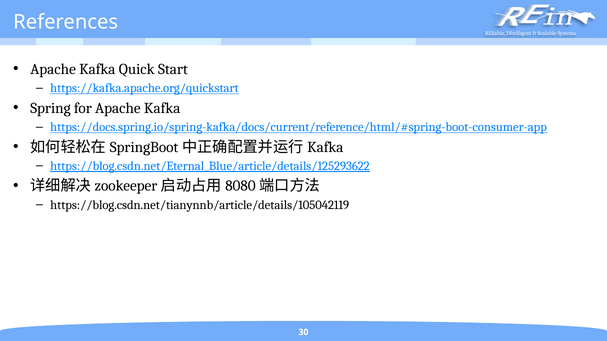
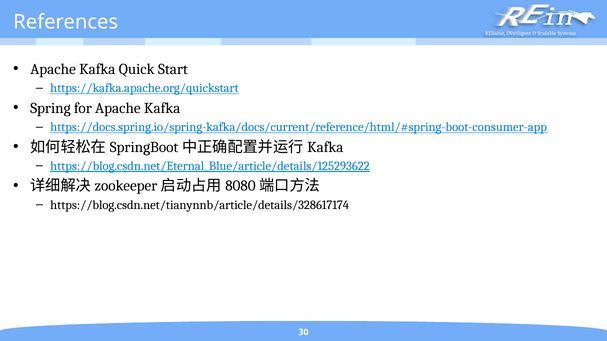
https://blog.csdn.net/tianynnb/article/details/105042119: https://blog.csdn.net/tianynnb/article/details/105042119 -> https://blog.csdn.net/tianynnb/article/details/328617174 (200, 205)
